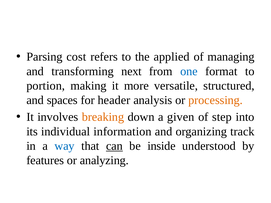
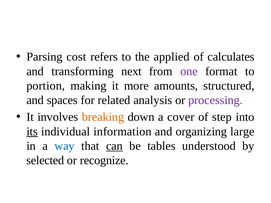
managing: managing -> calculates (231, 57)
one colour: blue -> purple (189, 71)
versatile: versatile -> amounts (176, 86)
header: header -> related (114, 100)
processing colour: orange -> purple (216, 100)
given: given -> cover (181, 117)
its underline: none -> present (32, 132)
track: track -> large (242, 132)
inside: inside -> tables (161, 146)
features: features -> selected (45, 161)
analyzing: analyzing -> recognize (104, 161)
